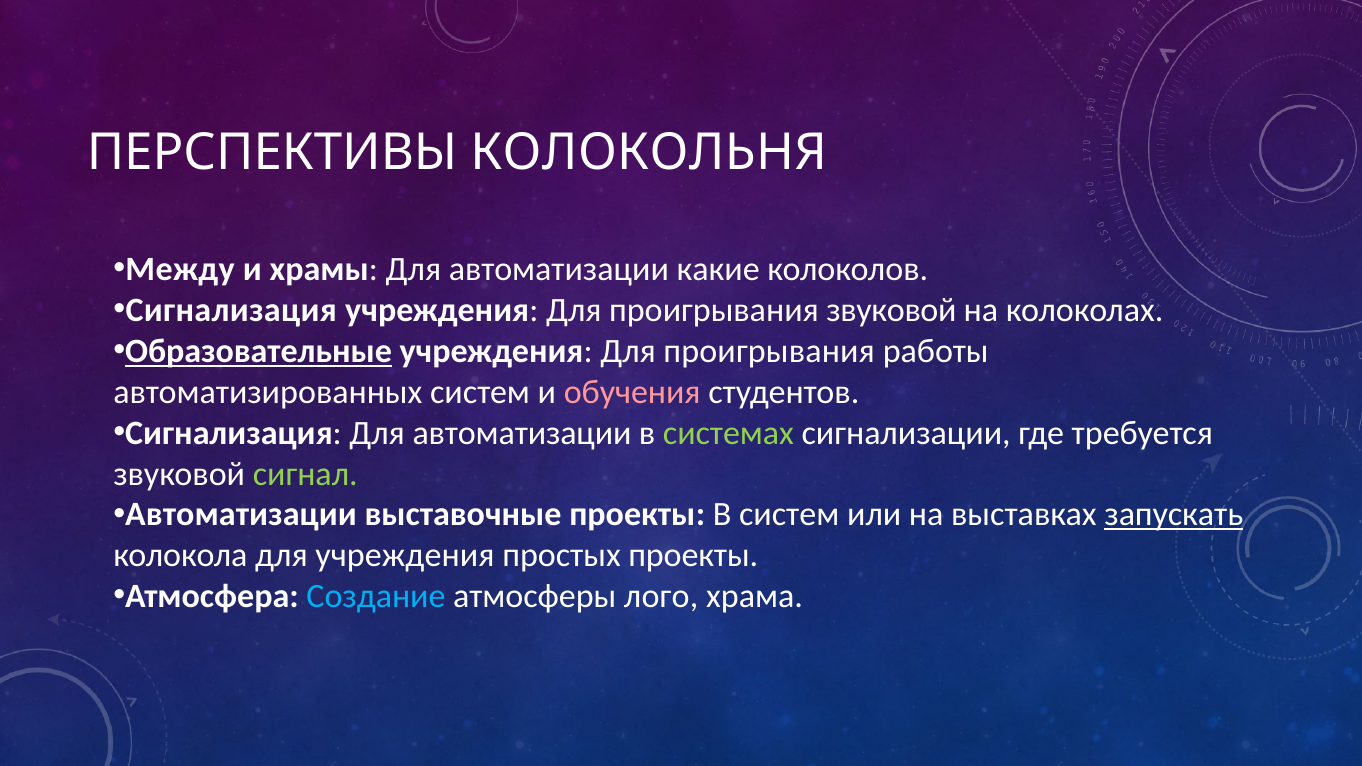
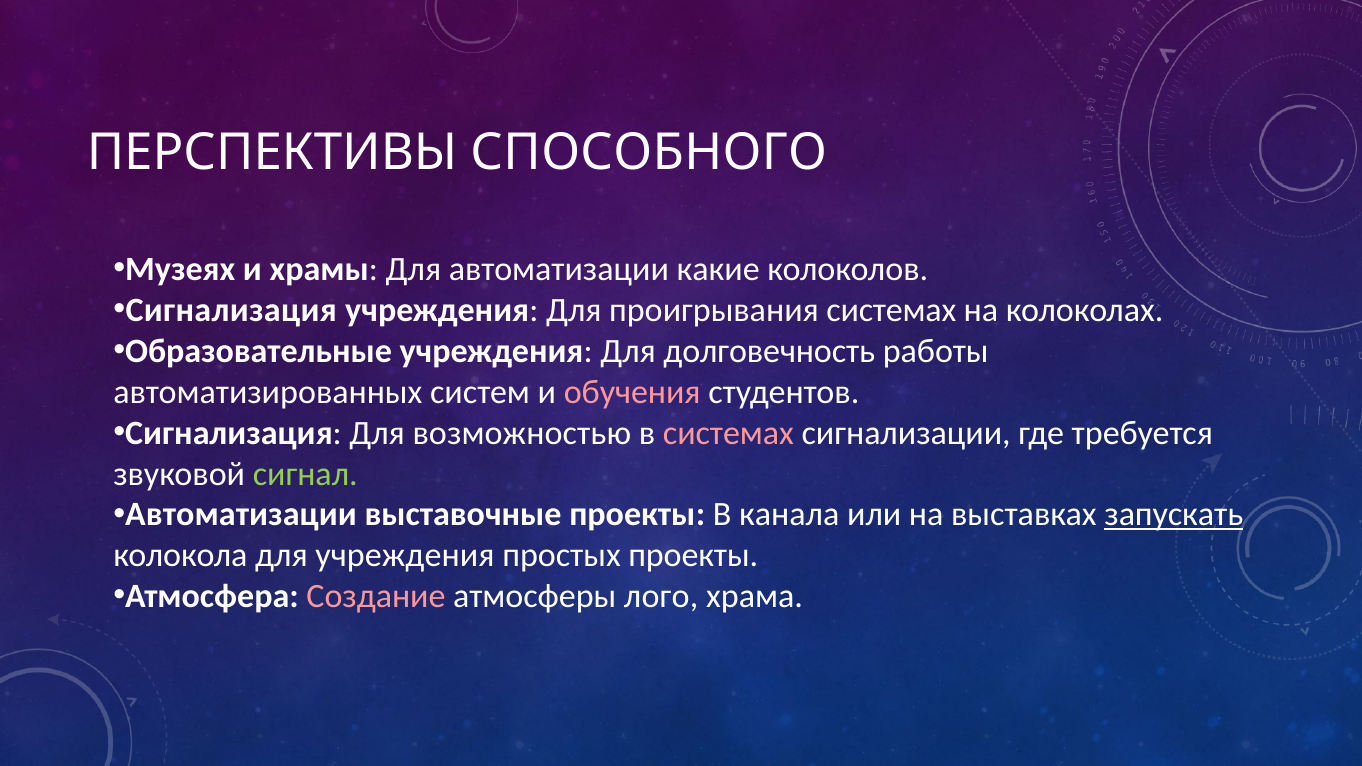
КОЛОКОЛЬНЯ: КОЛОКОЛЬНЯ -> СПОСОБНОГО (649, 153)
Между: Между -> Музеях (180, 270)
проигрывания звуковой: звуковой -> системах (891, 311)
Образовательные underline: present -> none (259, 351)
проигрывания: проигрывания -> долговечность (769, 351)
Сигнализация Для автоматизации: автоматизации -> возможностью (522, 433)
системах colour: light green -> pink (728, 433)
В систем: систем -> канала (789, 515)
Создание colour: light blue -> pink (376, 597)
